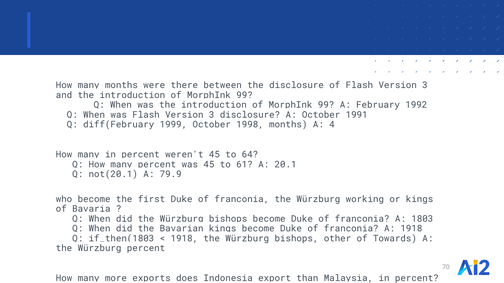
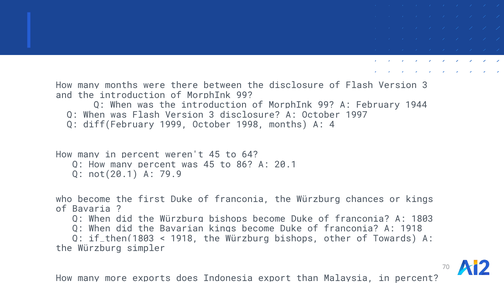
1992: 1992 -> 1944 (416, 105)
1991: 1991 -> 1997 (357, 115)
61: 61 -> 86 (244, 165)
working: working -> chances (365, 199)
Würzburg percent: percent -> simpler (146, 249)
